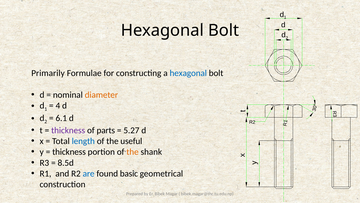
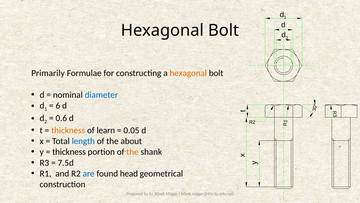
hexagonal colour: blue -> orange (188, 73)
diameter colour: orange -> blue (101, 95)
4: 4 -> 6 (58, 105)
6.1: 6.1 -> 0.6 (61, 118)
thickness colour: purple -> orange (68, 130)
parts: parts -> learn (106, 130)
5.27: 5.27 -> 0.05 (131, 130)
useful: useful -> about (131, 141)
8.5d: 8.5d -> 7.5d (66, 162)
basic: basic -> head (129, 173)
